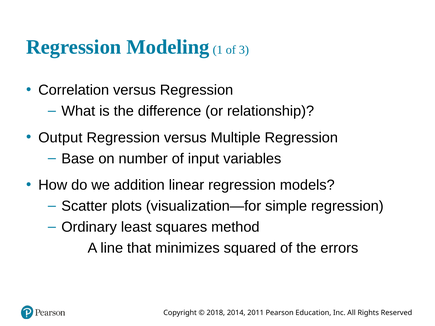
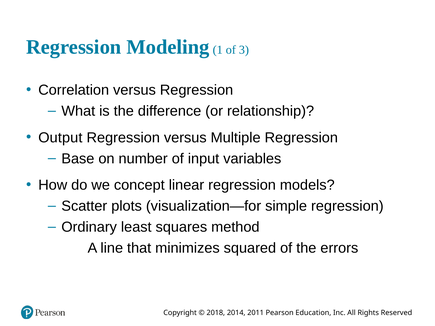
addition: addition -> concept (139, 185)
